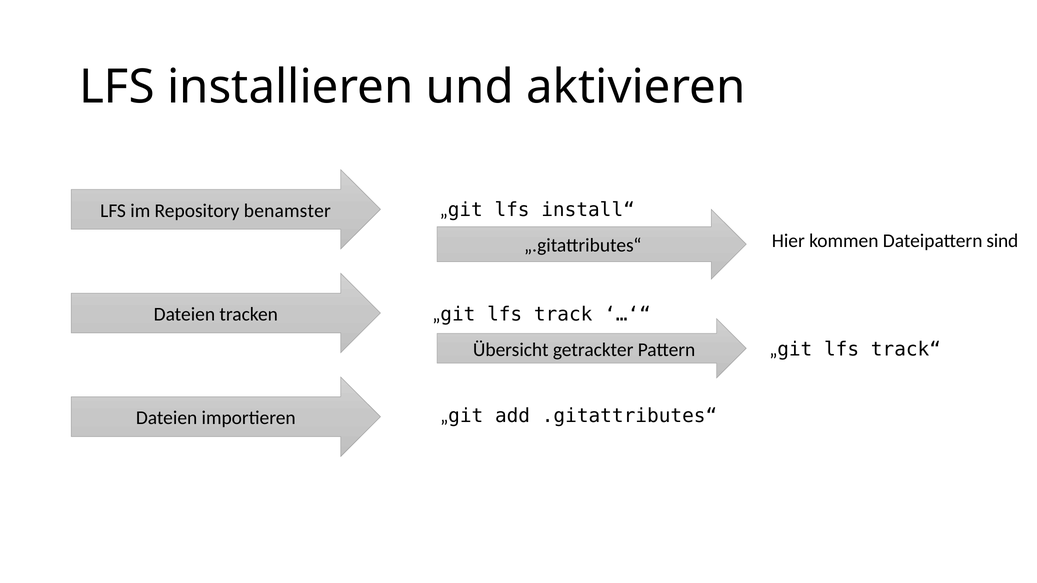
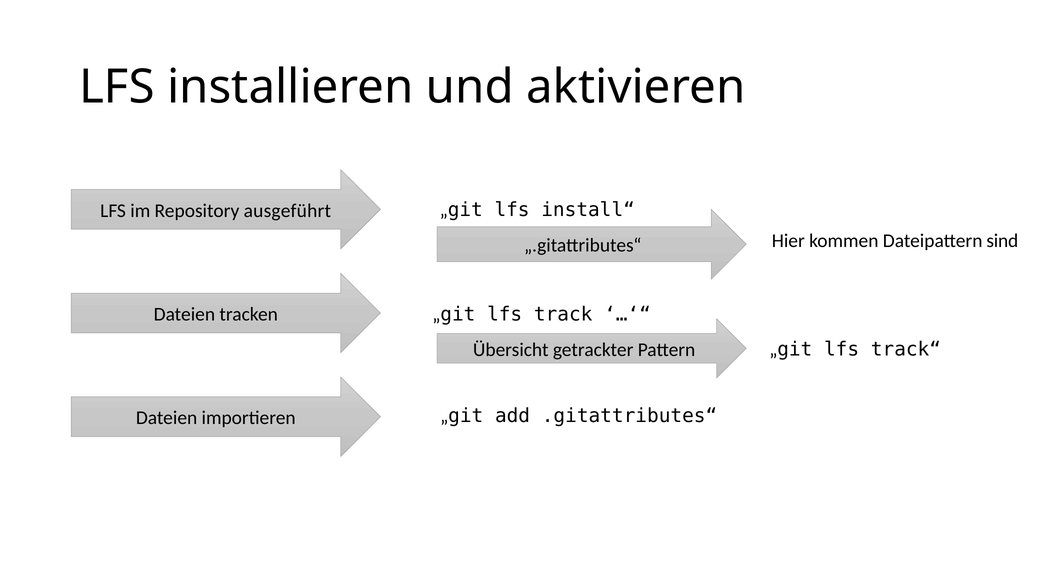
benamster: benamster -> ausgeführt (287, 211)
